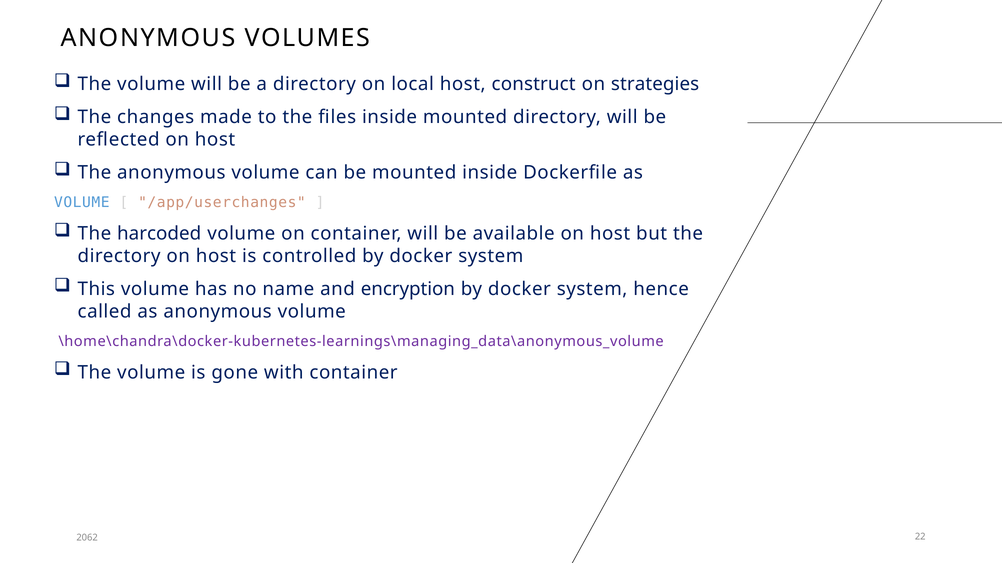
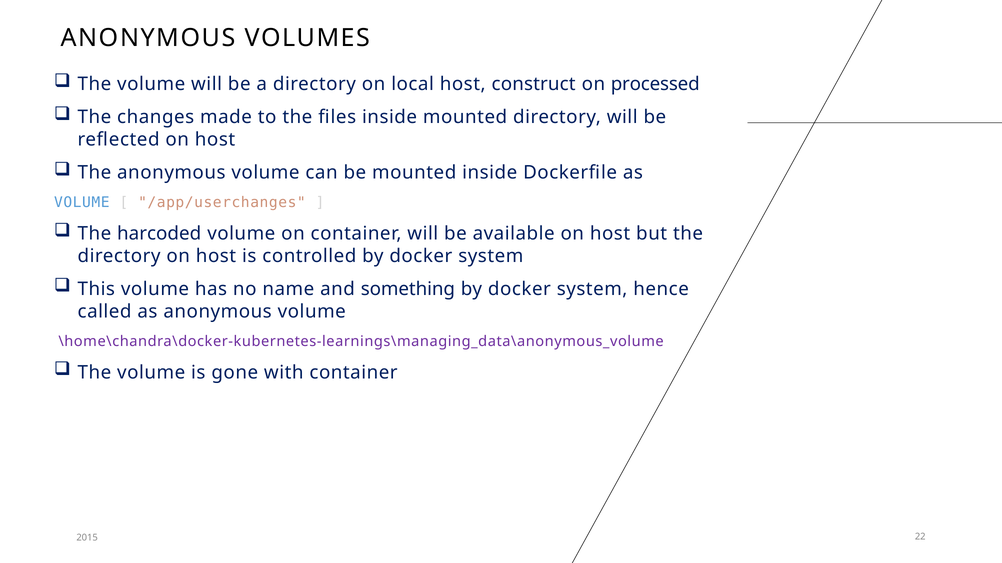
strategies: strategies -> processed (655, 84)
encryption: encryption -> something (408, 289)
2062: 2062 -> 2015 (87, 538)
